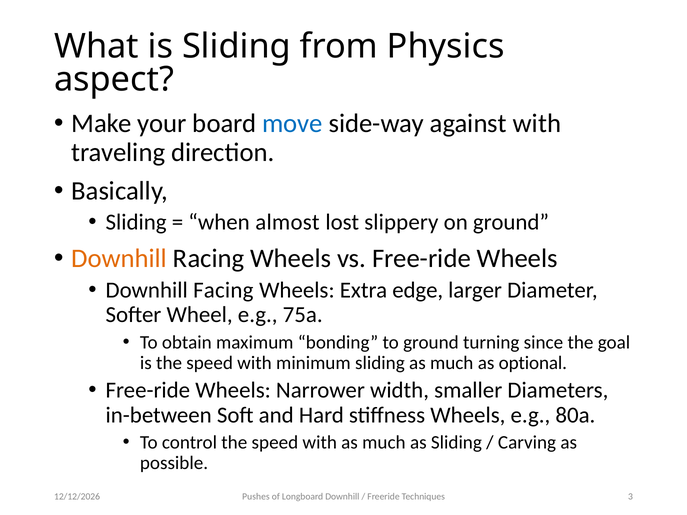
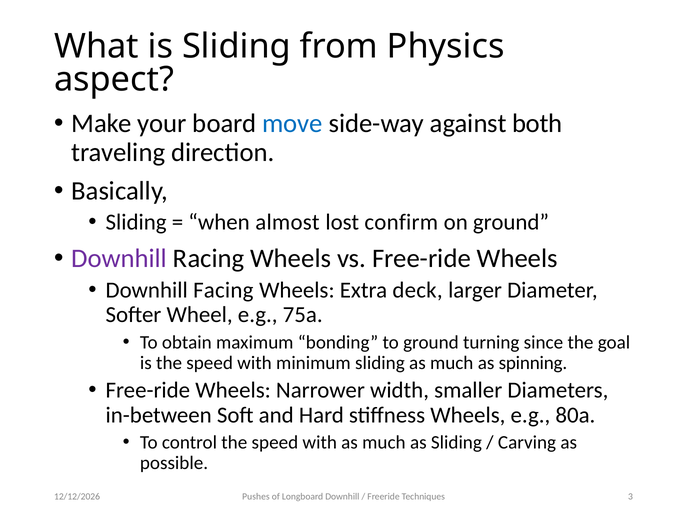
against with: with -> both (537, 124)
slippery: slippery -> confirm (401, 222)
Downhill colour: orange -> purple (119, 259)
edge: edge -> deck (418, 290)
optional: optional -> spinning (533, 363)
